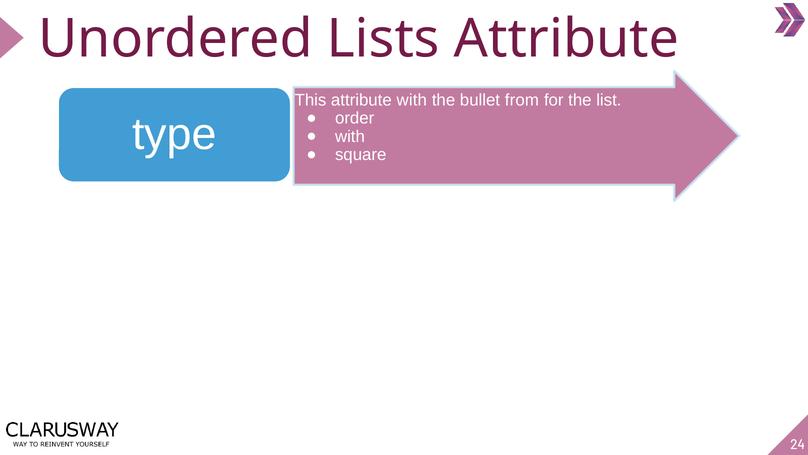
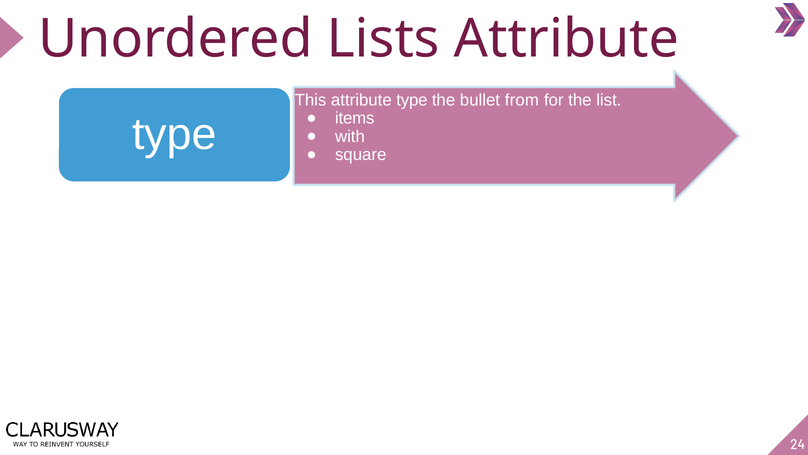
attribute with: with -> type (412, 100)
order: order -> items (355, 118)
